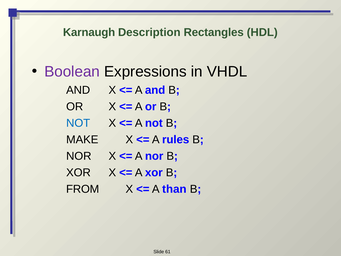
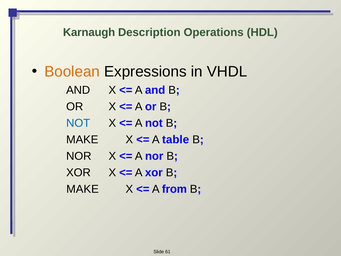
Rectangles: Rectangles -> Operations (214, 32)
Boolean colour: purple -> orange (72, 71)
rules: rules -> table (176, 139)
FROM: FROM -> MAKE (83, 189)
than: than -> from (174, 189)
